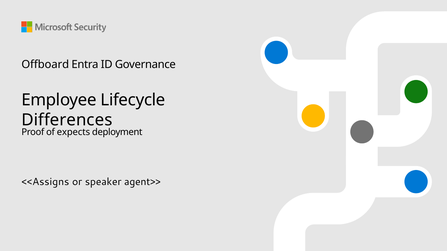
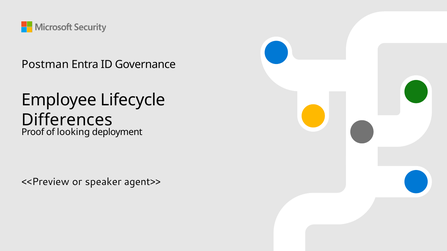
Offboard: Offboard -> Postman (45, 65)
expects: expects -> looking (73, 132)
<<Assigns: <<Assigns -> <<Preview (45, 182)
